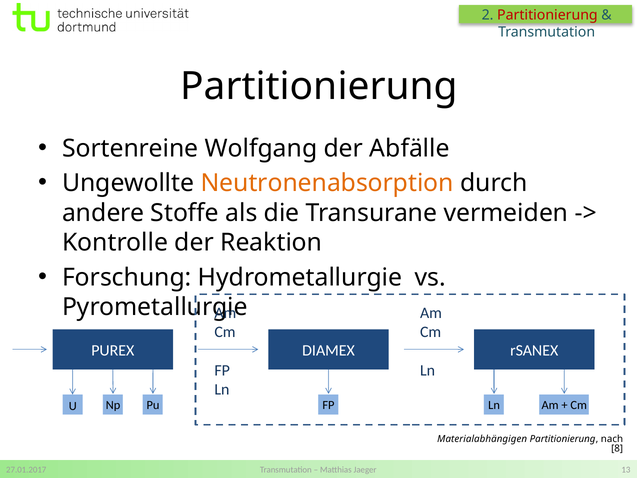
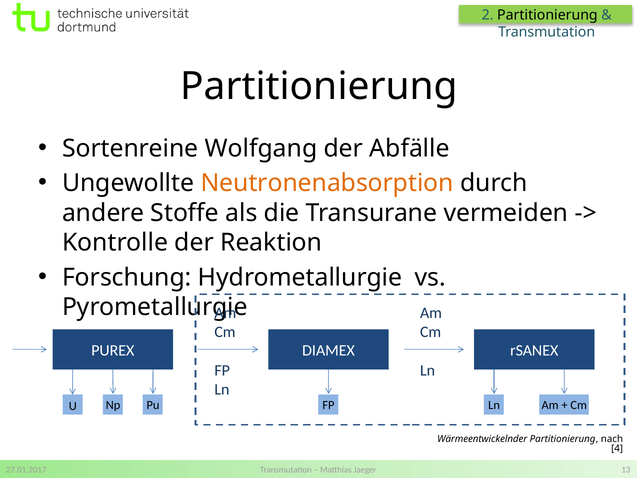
Partitionierung colour: red -> black (547, 15)
Materialabhängigen: Materialabhängigen -> Wärmeentwickelnder (482, 439)
8: 8 -> 4 (617, 448)
